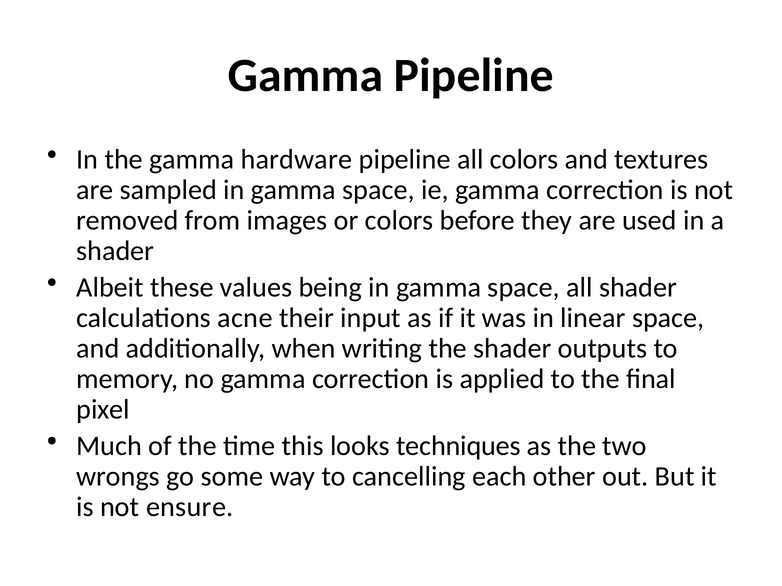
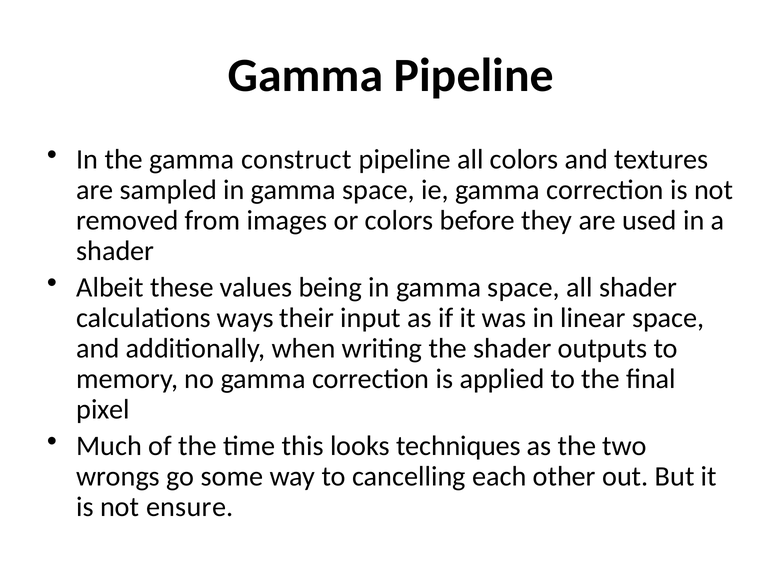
hardware: hardware -> construct (296, 160)
acne: acne -> ways (245, 318)
